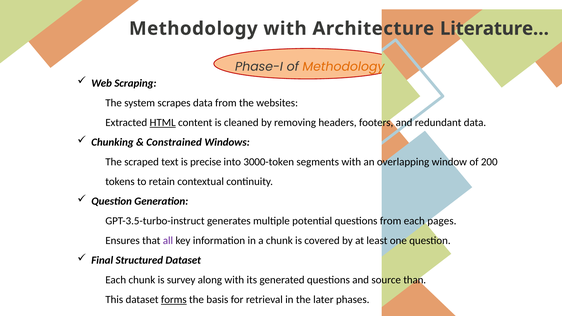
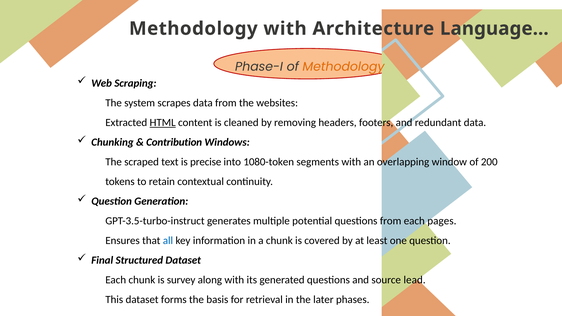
Literature…: Literature… -> Language… (494, 29)
Constrained: Constrained -> Contribution (174, 142)
3000-token: 3000-token -> 1080-token (269, 162)
all colour: purple -> blue (168, 241)
than: than -> lead (415, 280)
forms underline: present -> none (174, 300)
